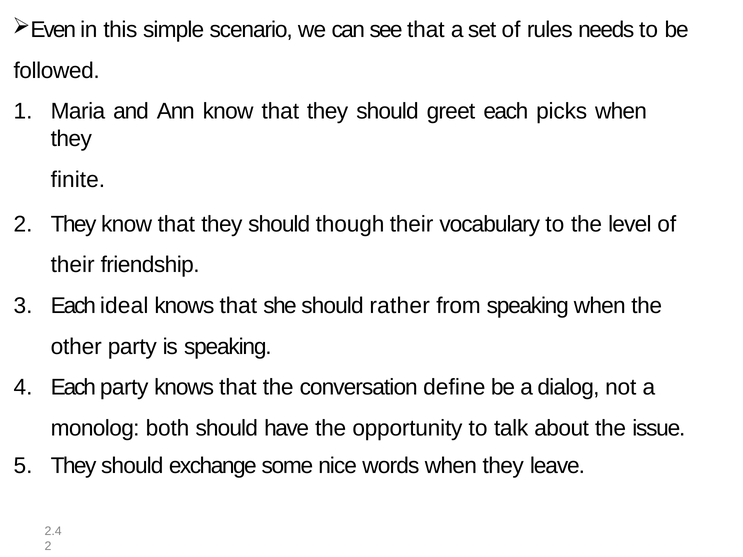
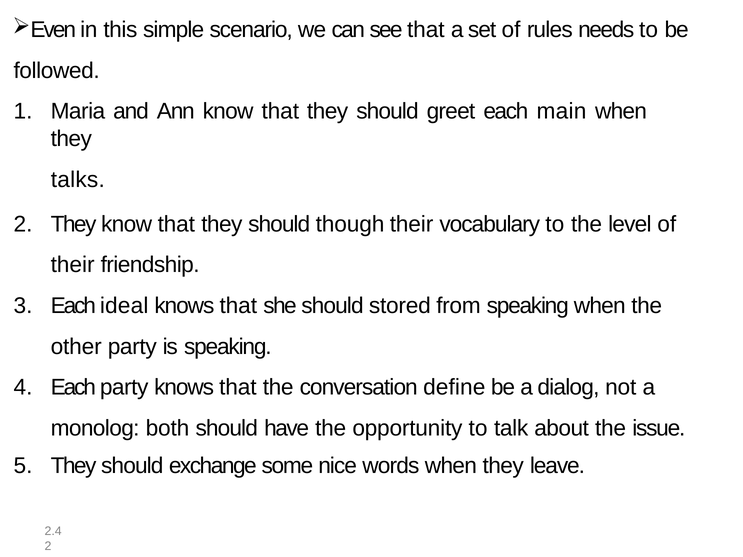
picks: picks -> main (561, 112)
finite: finite -> talks (78, 180)
rather: rather -> stored (400, 306)
